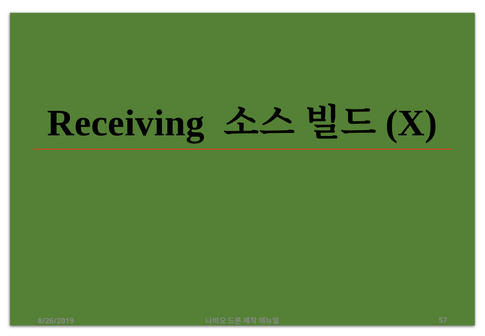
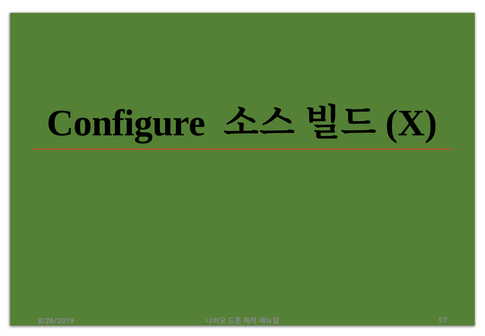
Receiving: Receiving -> Configure (126, 123)
